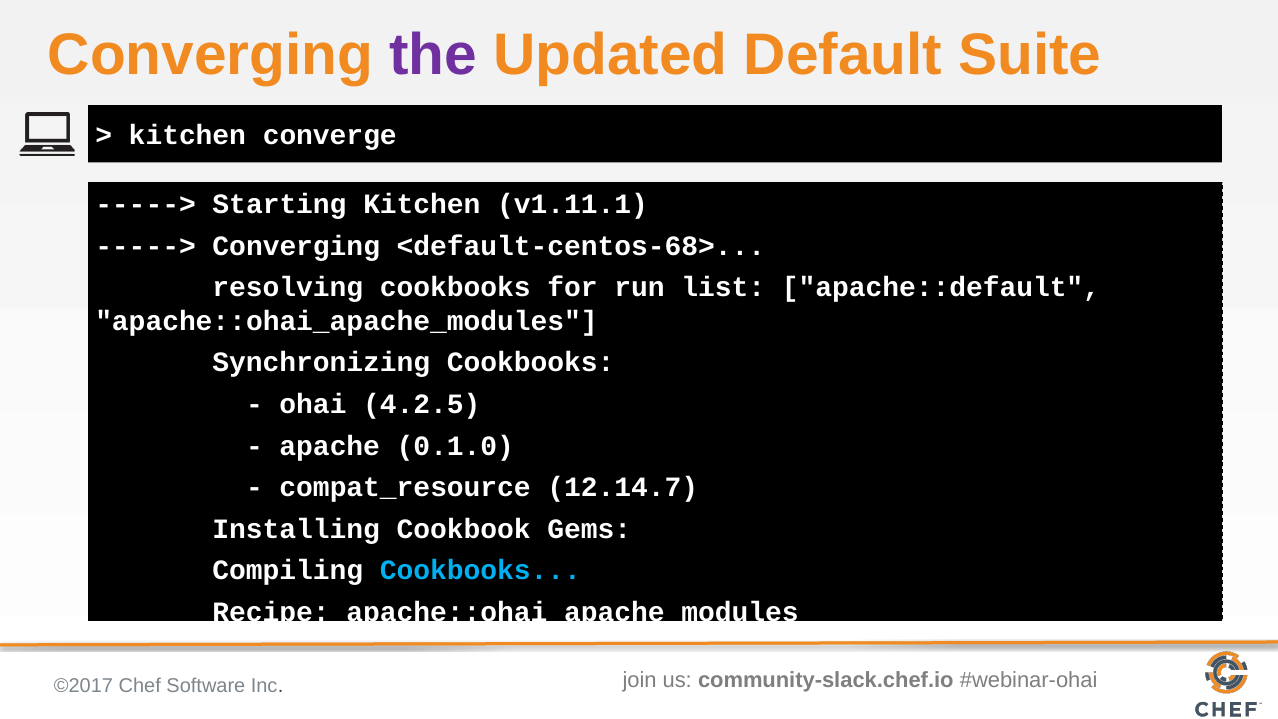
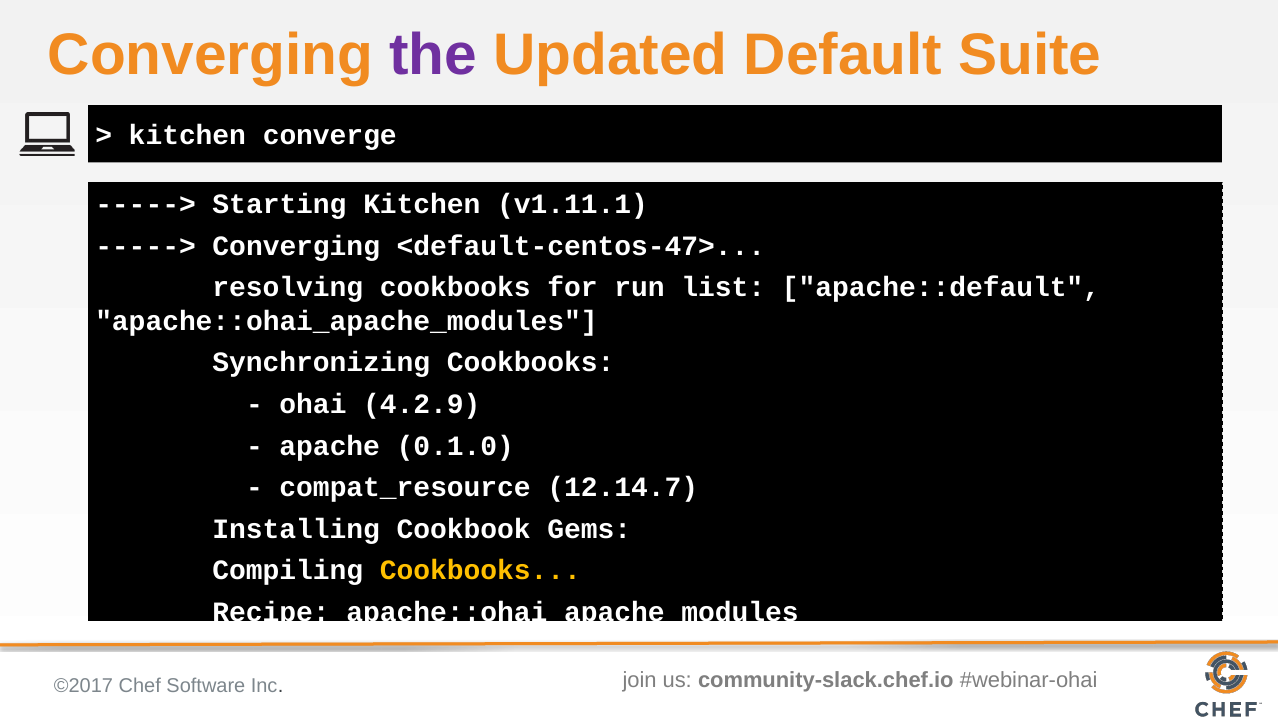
<default-centos-68>: <default-centos-68> -> <default-centos-47> (581, 246)
4.2.5: 4.2.5 -> 4.2.9 (422, 404)
Cookbooks colour: light blue -> yellow (480, 570)
